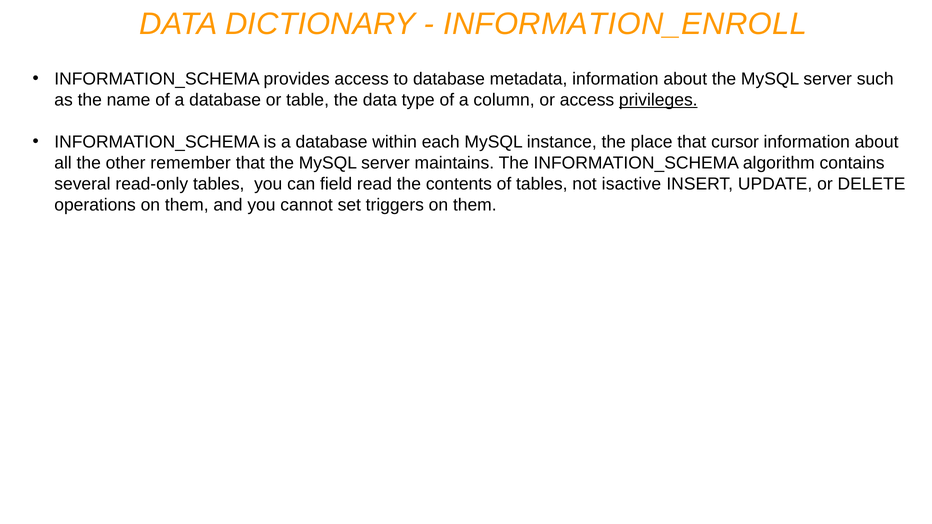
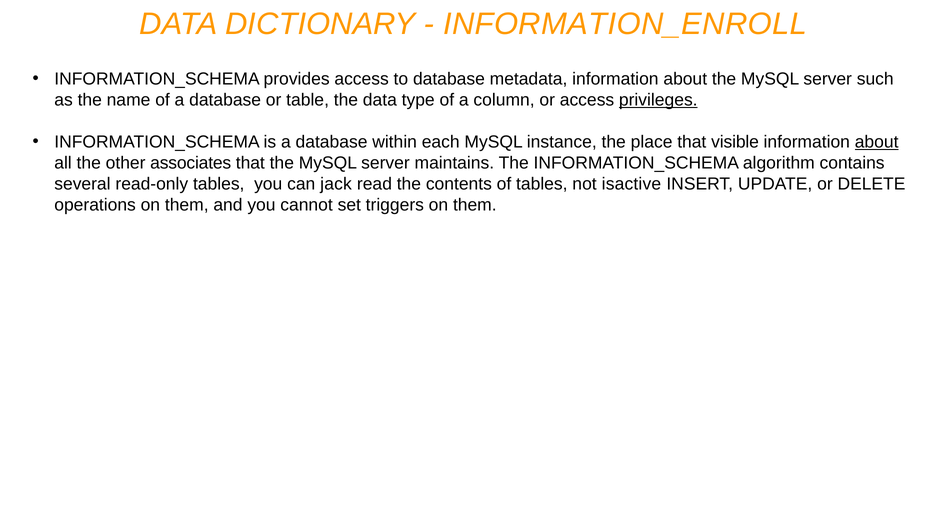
cursor: cursor -> visible (735, 142)
about underline: none -> present (877, 142)
remember: remember -> associates (191, 163)
field: field -> jack (336, 184)
